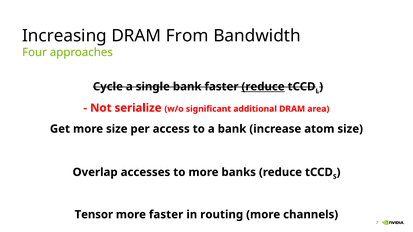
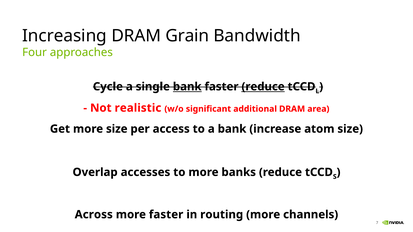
From: From -> Grain (187, 36)
bank underline: none -> present (187, 87)
serialize: serialize -> realistic (138, 108)
Tensor: Tensor -> Across (94, 215)
